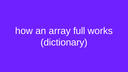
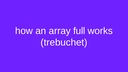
dictionary: dictionary -> trebuchet (64, 42)
